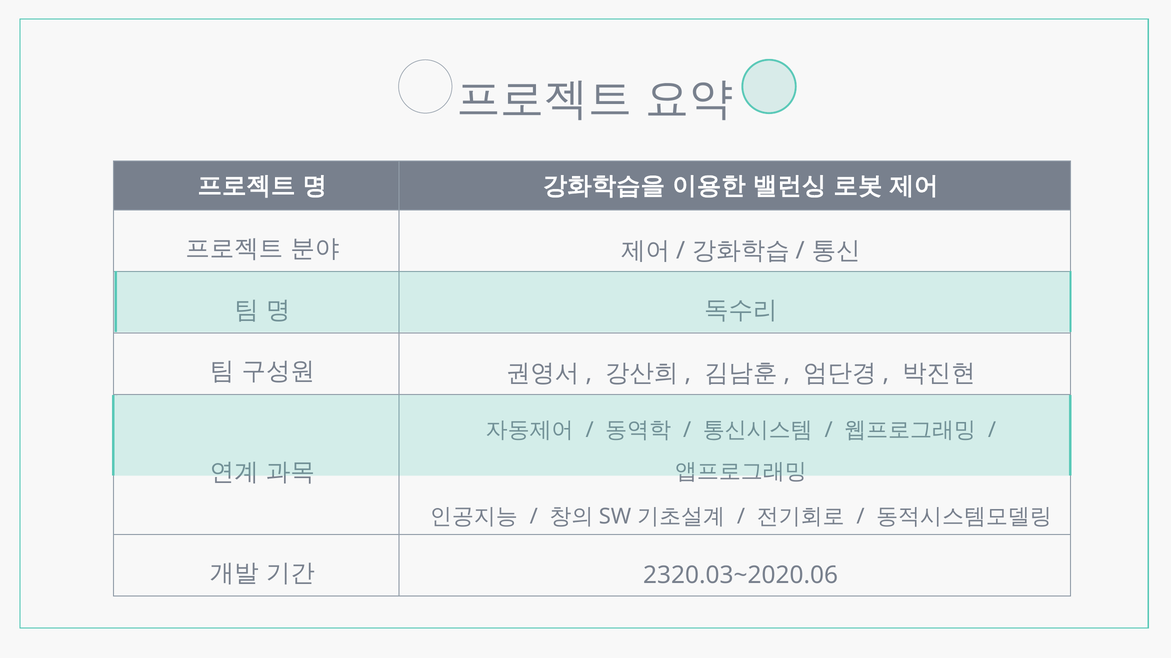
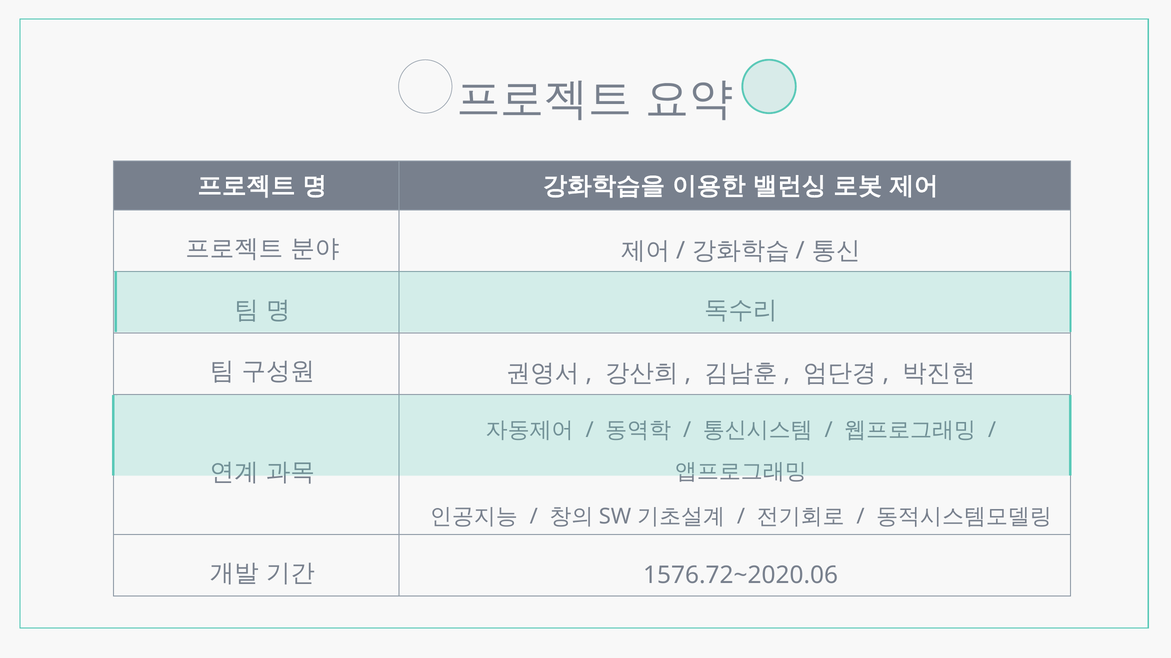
2320.03~2020.06: 2320.03~2020.06 -> 1576.72~2020.06 (741, 576)
